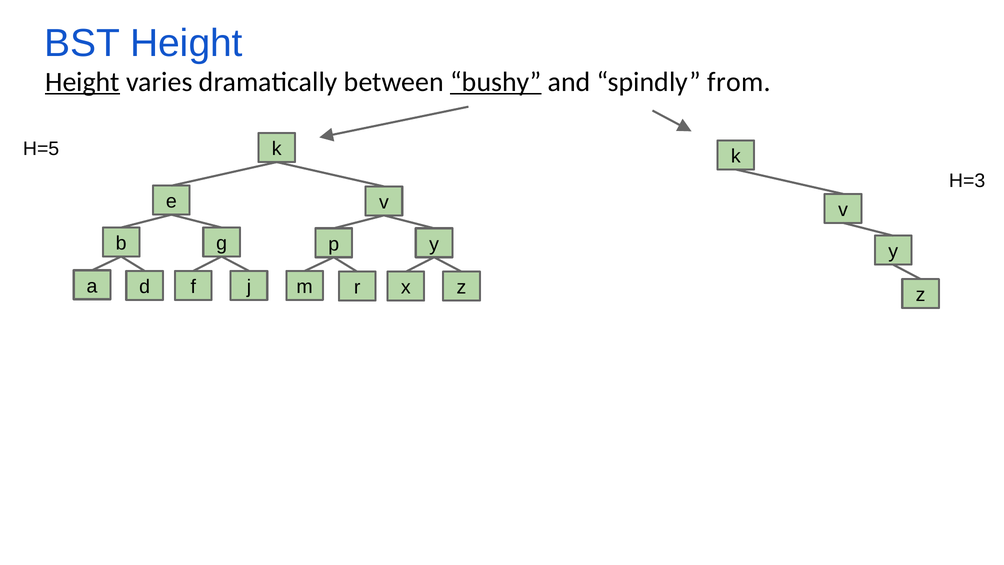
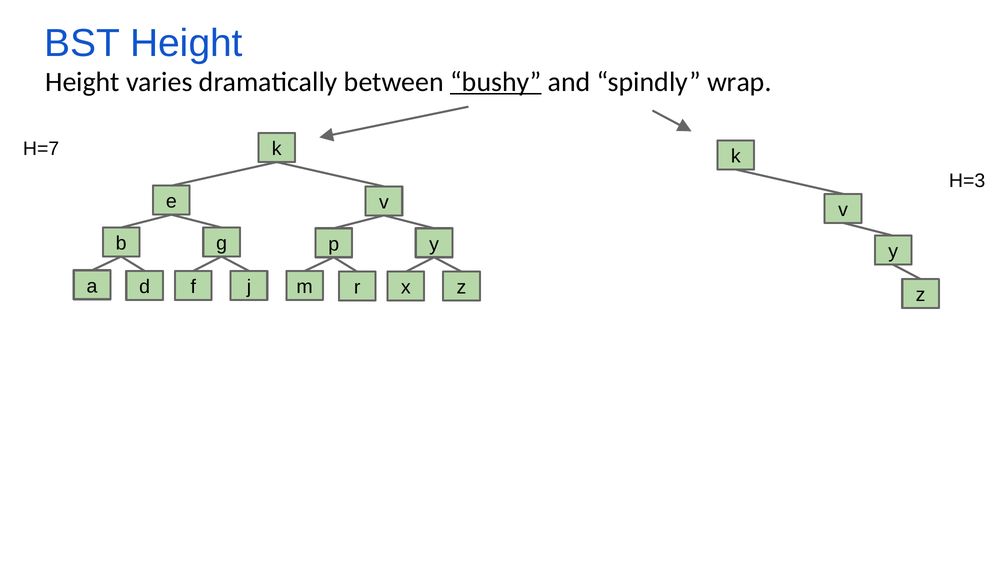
Height underline: present -> none (83, 82)
from: from -> wrap (739, 82)
H=5: H=5 -> H=7 (41, 149)
